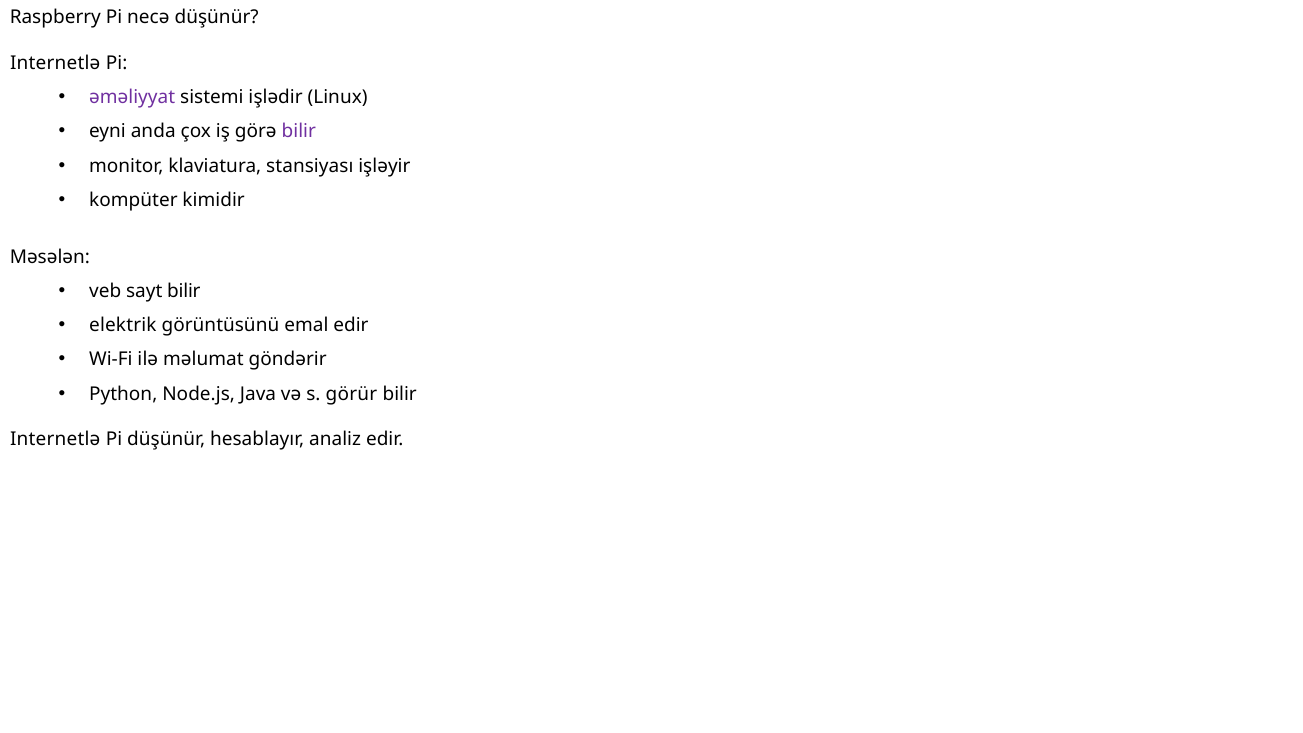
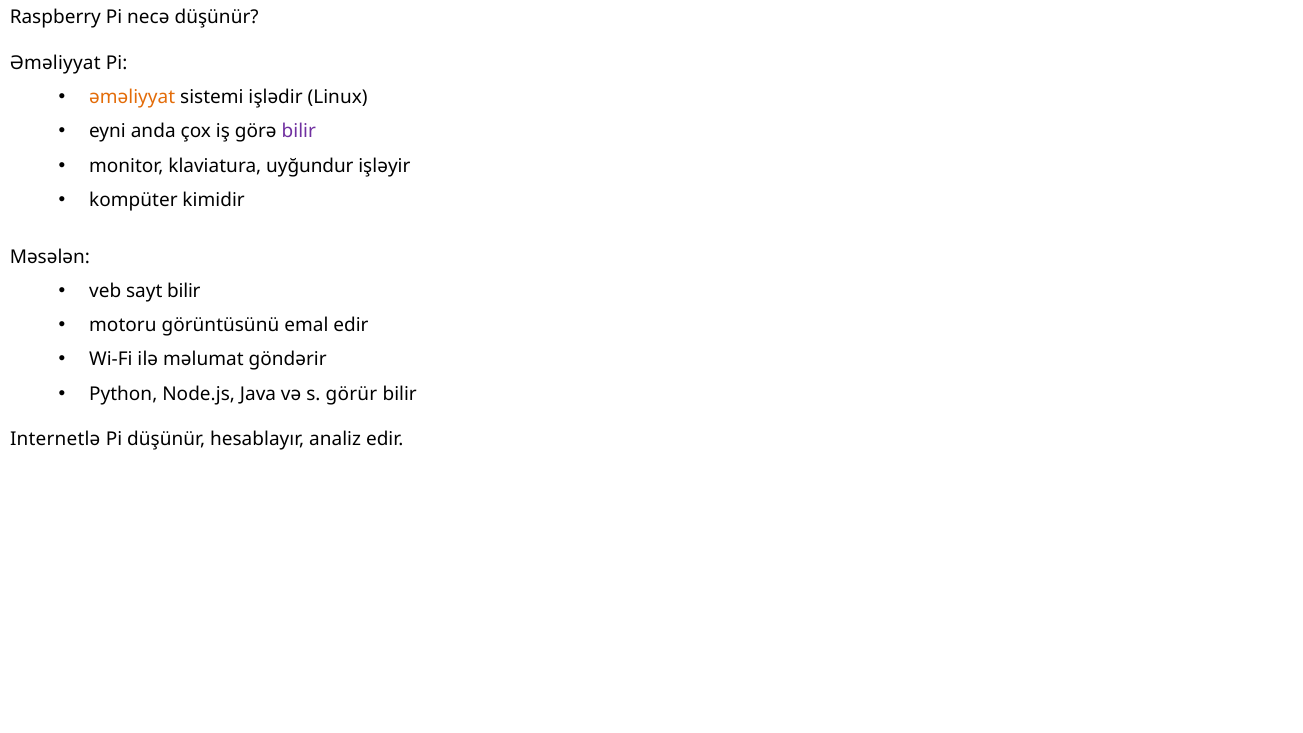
Internetlə: Internetlə -> Əməliyyat (55, 63)
əməliyyat colour: purple -> orange (132, 97)
stansiyası: stansiyası -> uyğundur (310, 166)
elektrik: elektrik -> motoru (123, 325)
